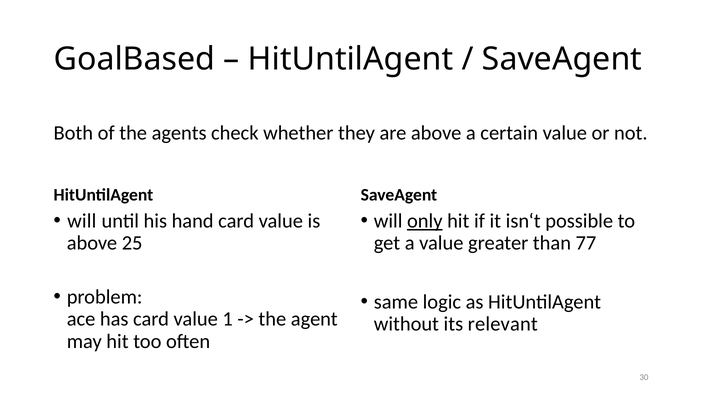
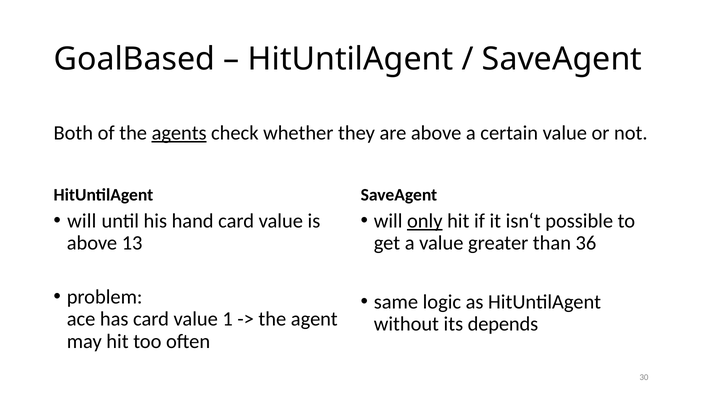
agents underline: none -> present (179, 133)
25: 25 -> 13 (132, 243)
77: 77 -> 36 (586, 243)
relevant: relevant -> depends (503, 324)
